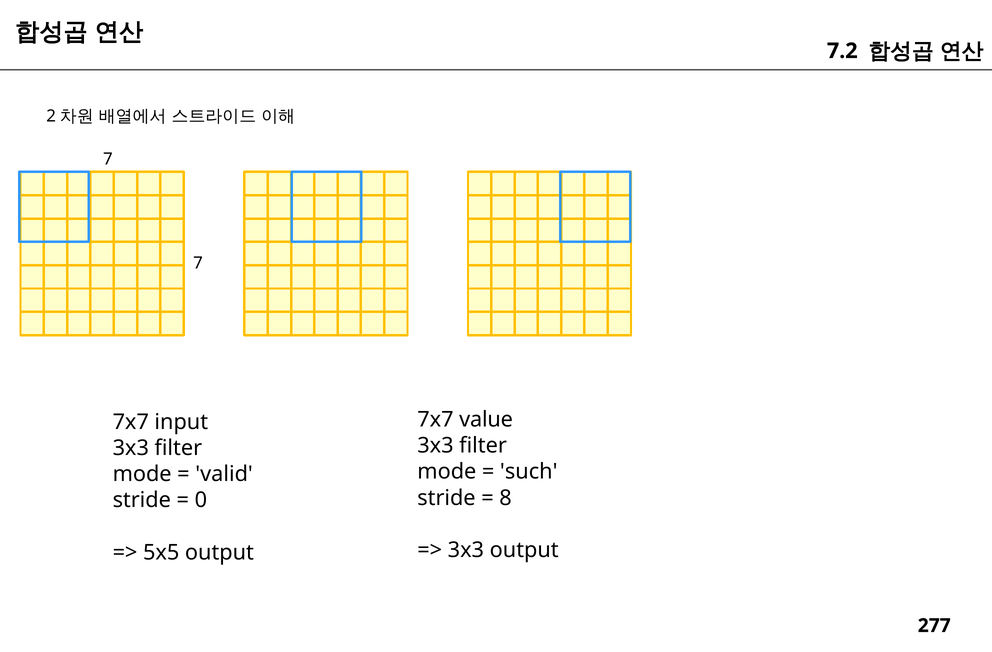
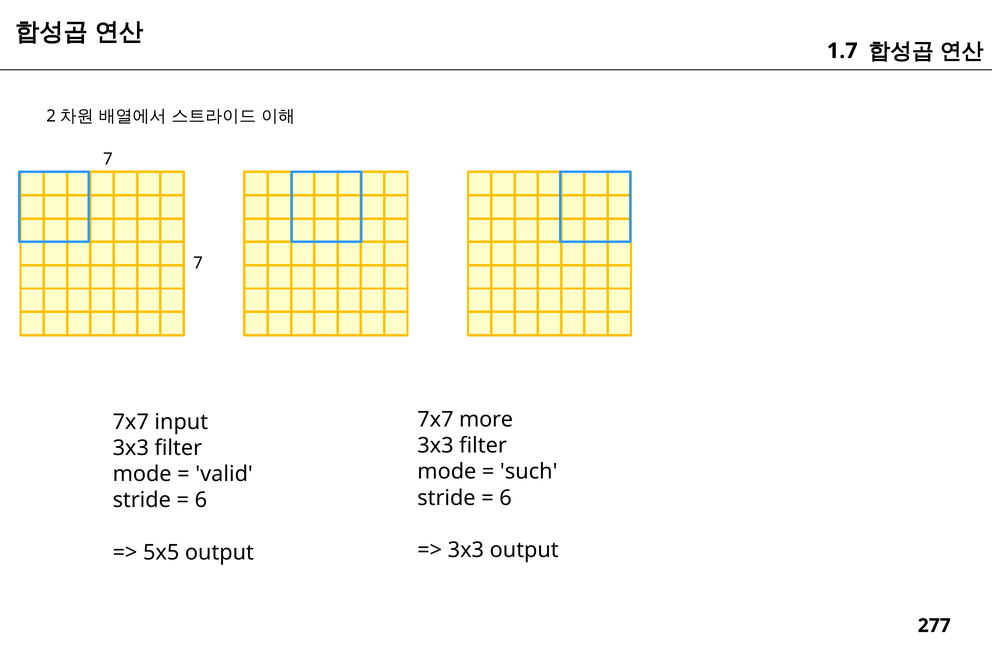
7.2: 7.2 -> 1.7 (842, 51)
value: value -> more (486, 419)
8: 8 -> 6 (506, 498)
0: 0 -> 6 (201, 500)
